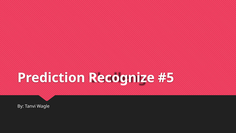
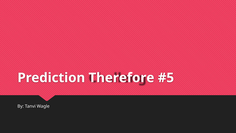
Recognize: Recognize -> Therefore (121, 78)
